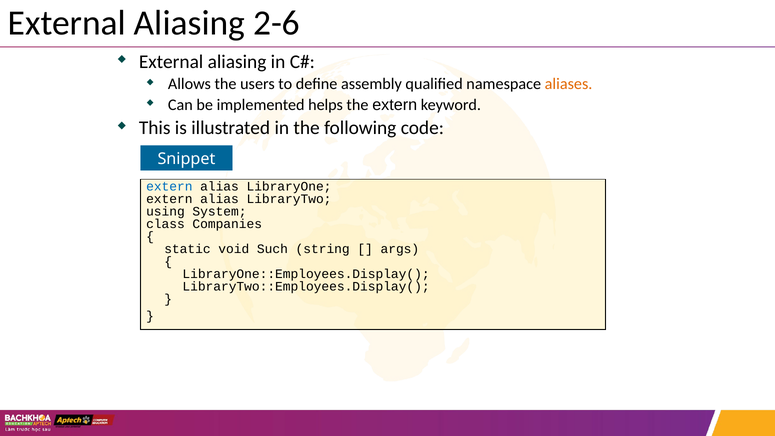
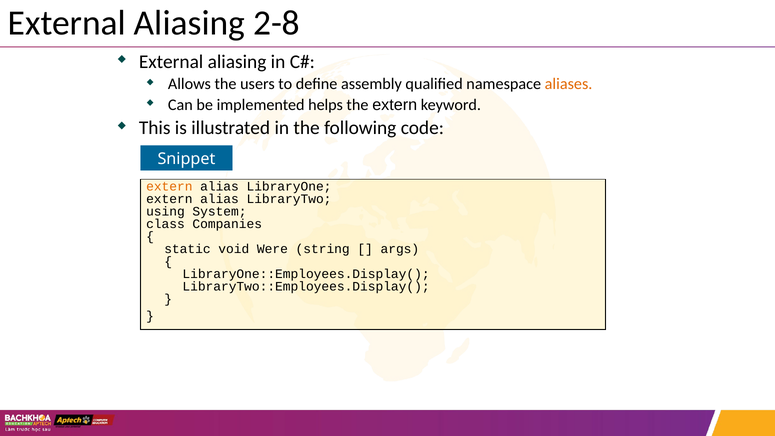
2-6: 2-6 -> 2-8 (277, 23)
extern colour: blue -> orange (169, 186)
Such: Such -> Were (272, 249)
